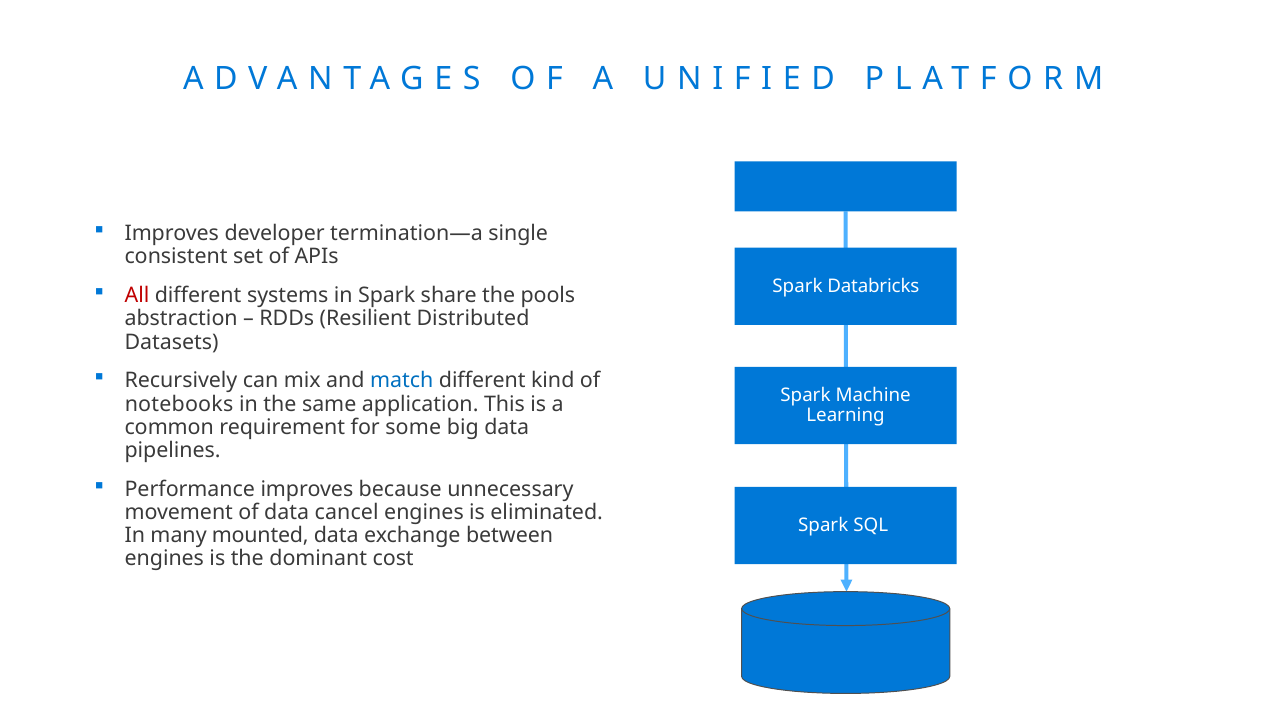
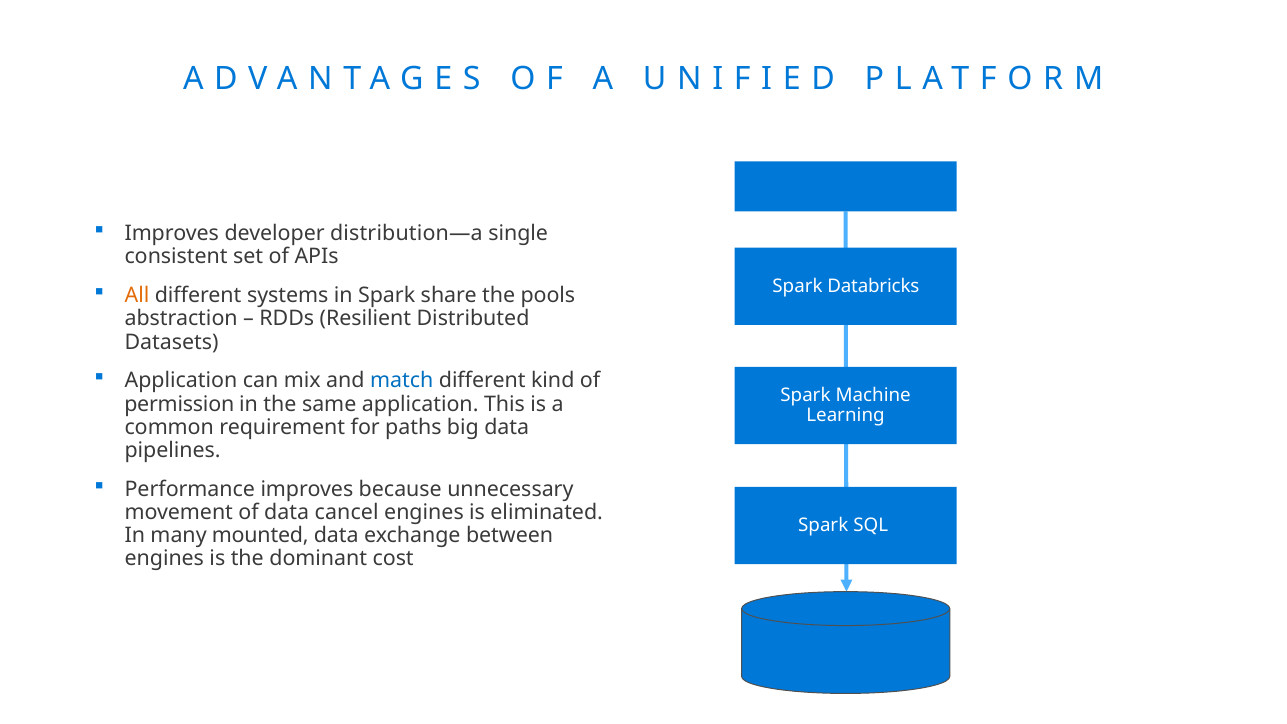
termination—a: termination—a -> distribution—a (406, 234)
All colour: red -> orange (137, 296)
Recursively: Recursively -> Application (181, 381)
notebooks: notebooks -> permission (179, 404)
some: some -> paths (413, 427)
